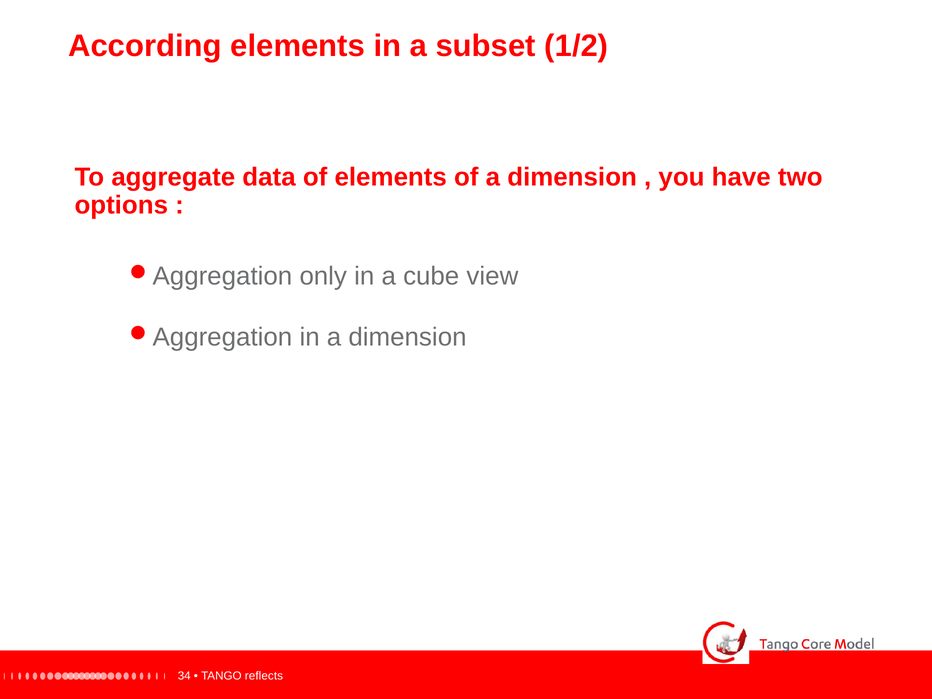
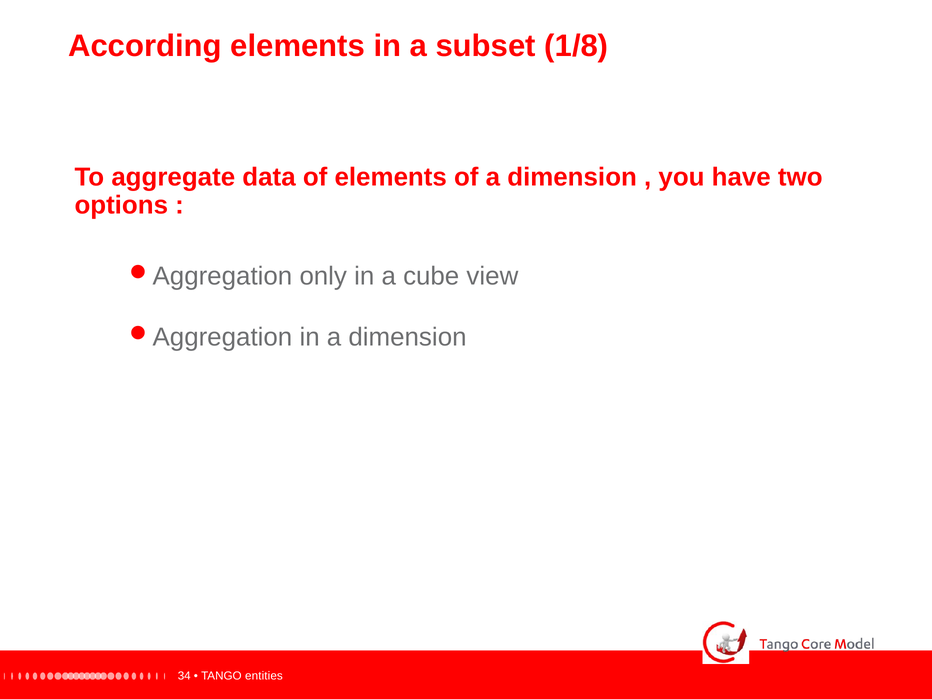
1/2: 1/2 -> 1/8 (576, 46)
reflects: reflects -> entities (264, 676)
